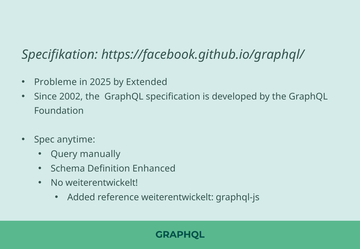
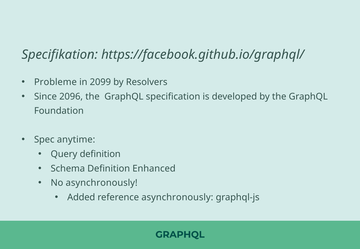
2025: 2025 -> 2099 (100, 82)
Extended: Extended -> Resolvers (147, 82)
2002: 2002 -> 2096 (71, 97)
Query manually: manually -> definition (100, 154)
No weiterentwickelt: weiterentwickelt -> asynchronously (102, 183)
reference weiterentwickelt: weiterentwickelt -> asynchronously (177, 197)
